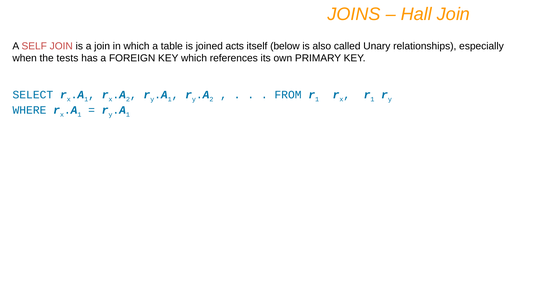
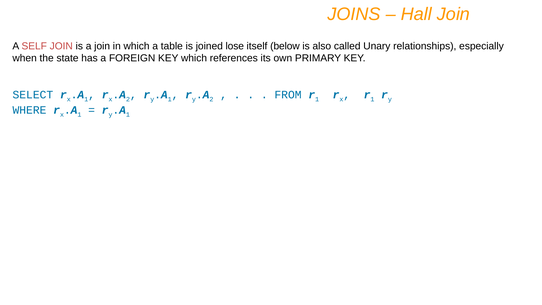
acts: acts -> lose (235, 46)
tests: tests -> state (68, 58)
